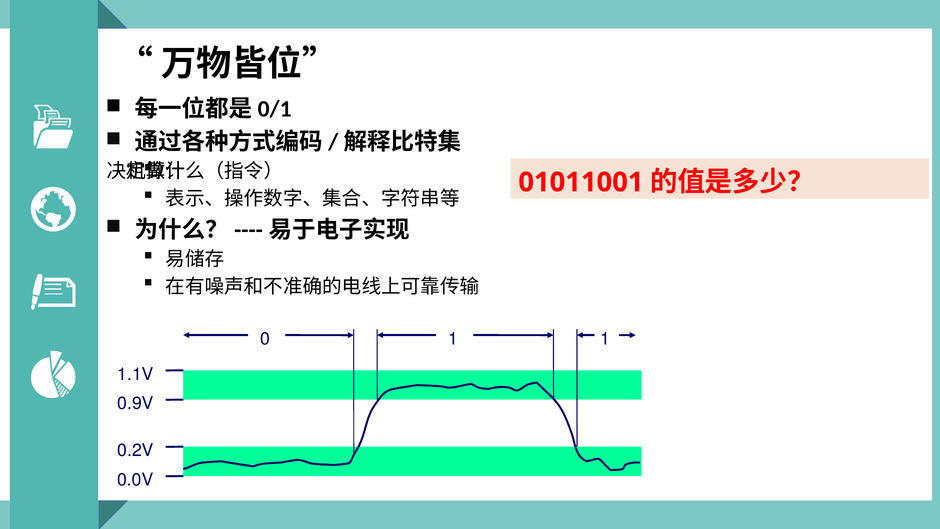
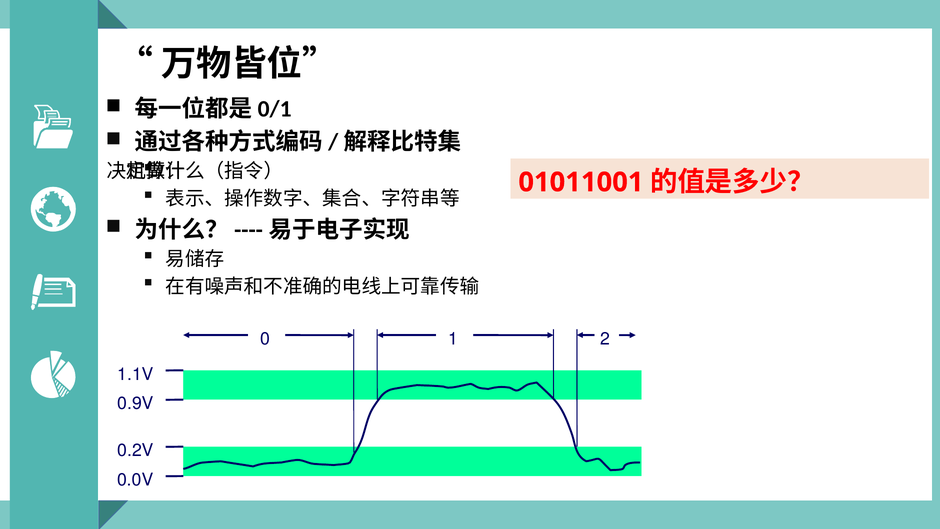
1 1: 1 -> 2 (605, 339)
